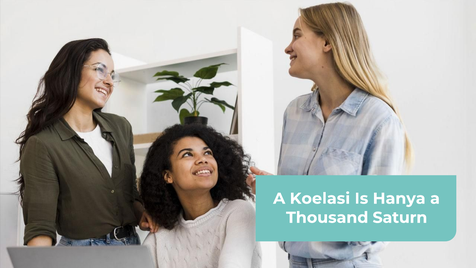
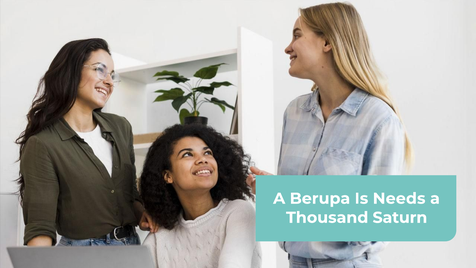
Koelasi: Koelasi -> Berupa (320, 198)
Hanya: Hanya -> Needs (399, 198)
